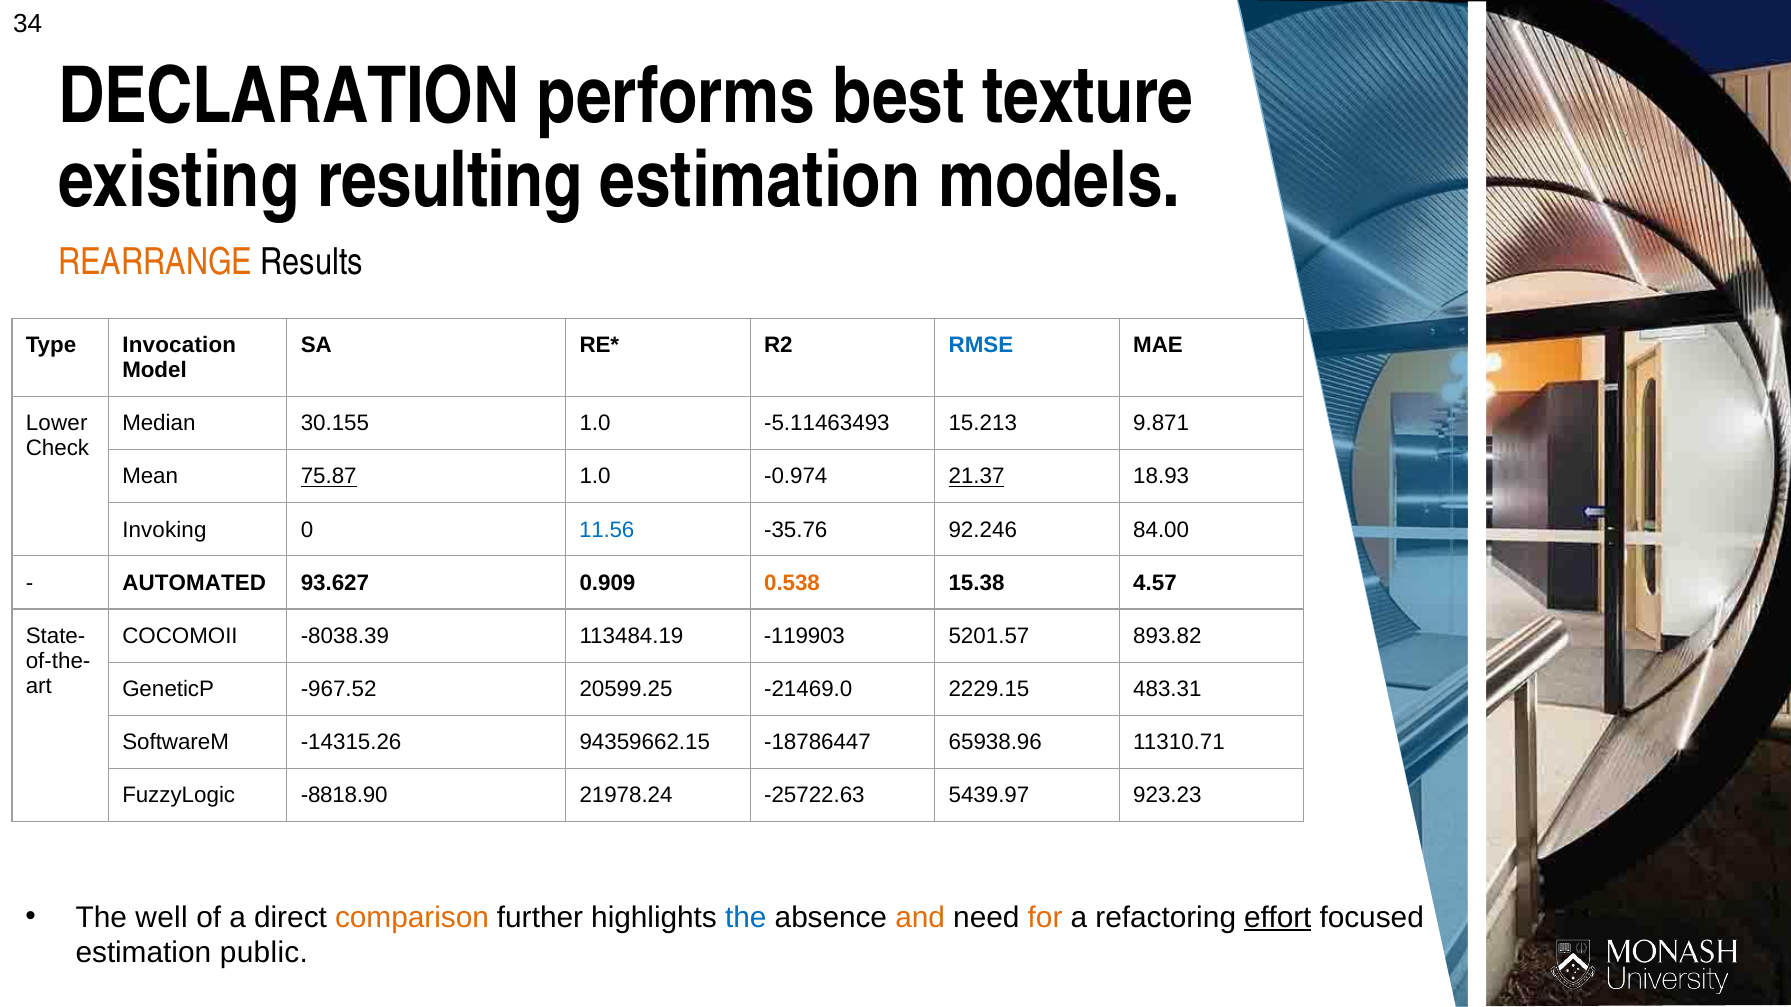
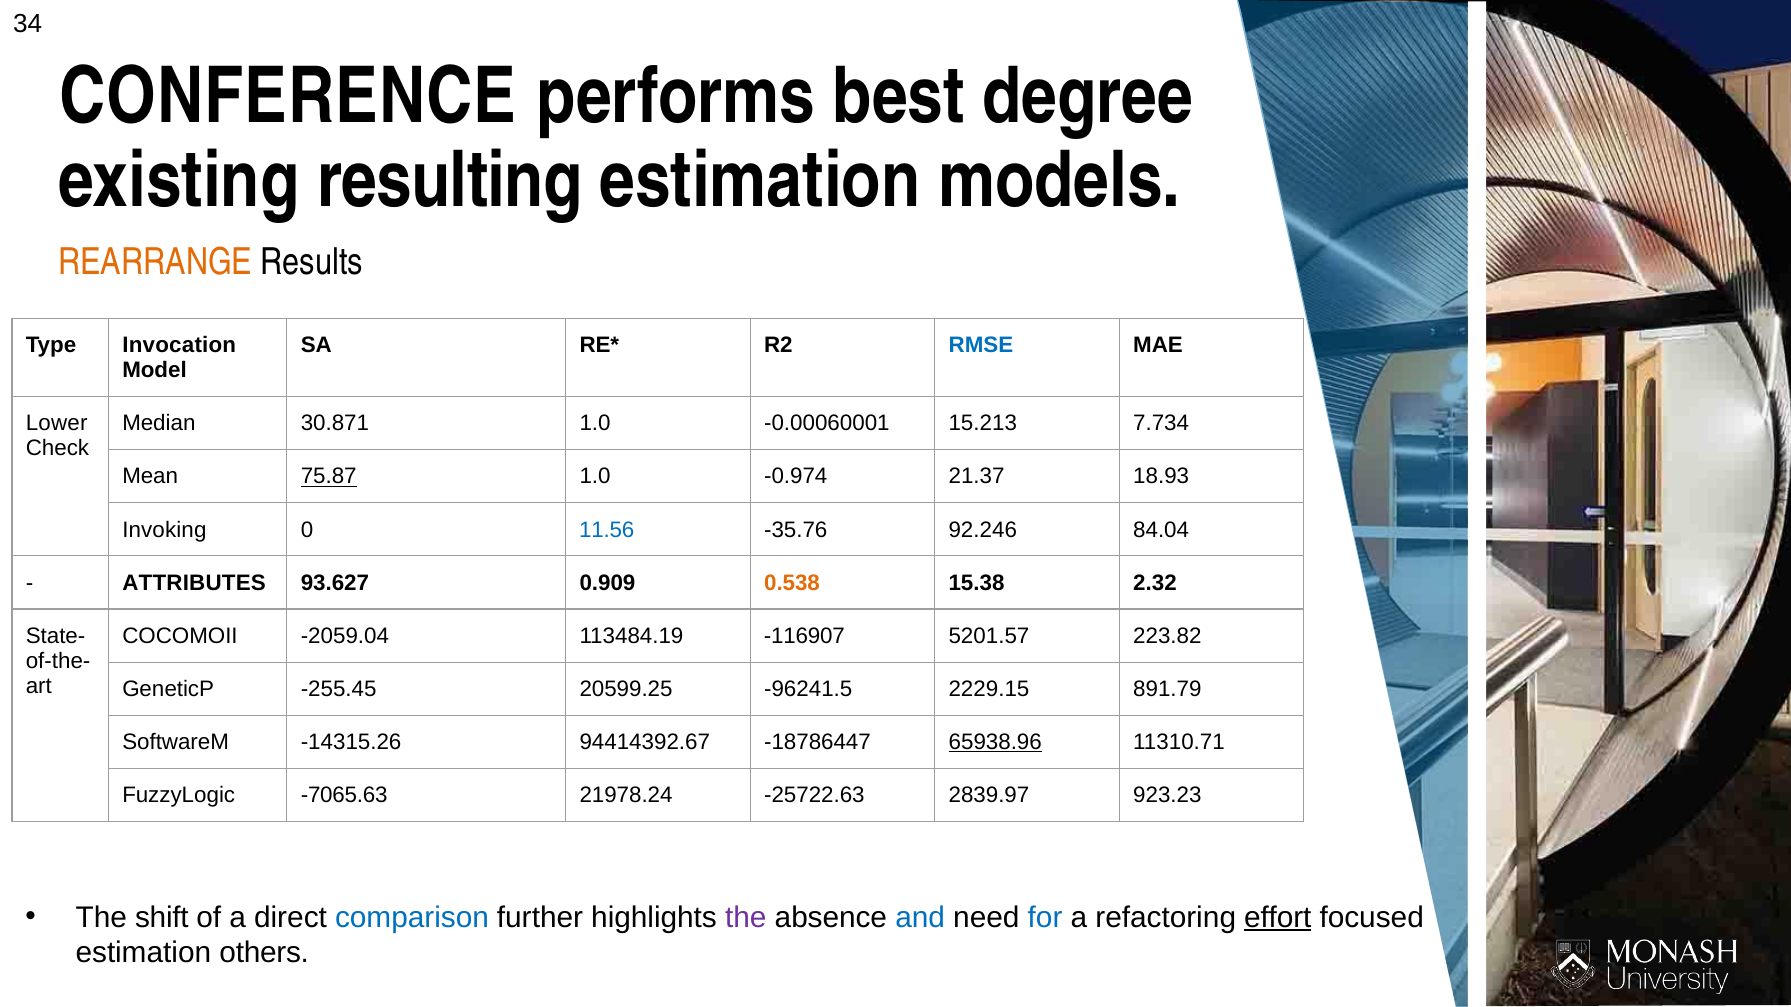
DECLARATION: DECLARATION -> CONFERENCE (288, 96)
texture: texture -> degree (1088, 96)
30.155: 30.155 -> 30.871 (335, 424)
-5.11463493: -5.11463493 -> -0.00060001 (827, 424)
9.871: 9.871 -> 7.734 (1161, 424)
21.37 underline: present -> none (977, 477)
84.00: 84.00 -> 84.04 (1161, 530)
AUTOMATED: AUTOMATED -> ATTRIBUTES (194, 583)
4.57: 4.57 -> 2.32 (1155, 583)
-8038.39: -8038.39 -> -2059.04 (345, 636)
-119903: -119903 -> -116907 (804, 636)
893.82: 893.82 -> 223.82 (1167, 636)
-967.52: -967.52 -> -255.45 (339, 689)
-21469.0: -21469.0 -> -96241.5 (808, 689)
483.31: 483.31 -> 891.79 (1167, 689)
94359662.15: 94359662.15 -> 94414392.67 (645, 743)
65938.96 underline: none -> present (995, 743)
-8818.90: -8818.90 -> -7065.63 (344, 796)
5439.97: 5439.97 -> 2839.97 (989, 796)
well: well -> shift (162, 918)
comparison colour: orange -> blue (412, 918)
the colour: blue -> purple (746, 918)
and colour: orange -> blue (920, 918)
for colour: orange -> blue (1045, 918)
public: public -> others (264, 954)
